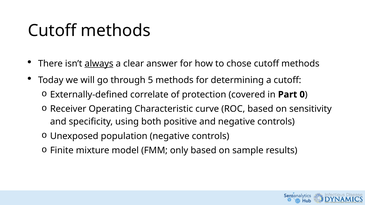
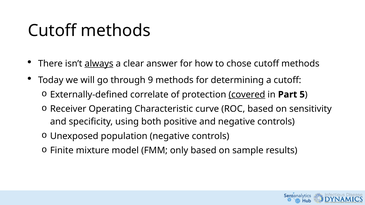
5: 5 -> 9 (150, 80)
covered underline: none -> present (247, 95)
0: 0 -> 5 (302, 95)
